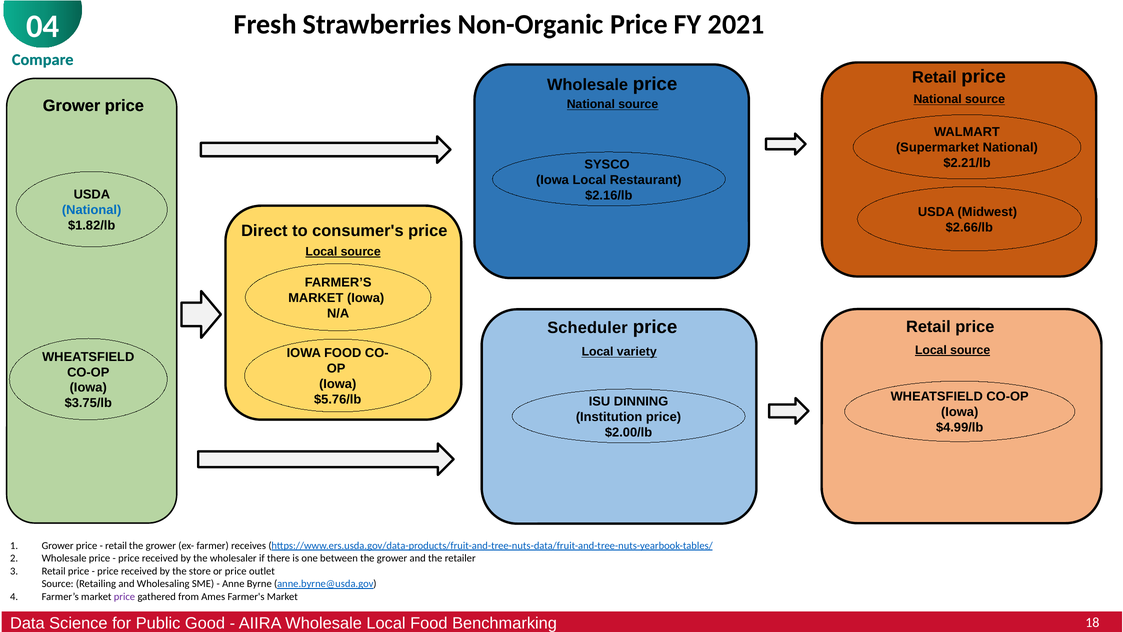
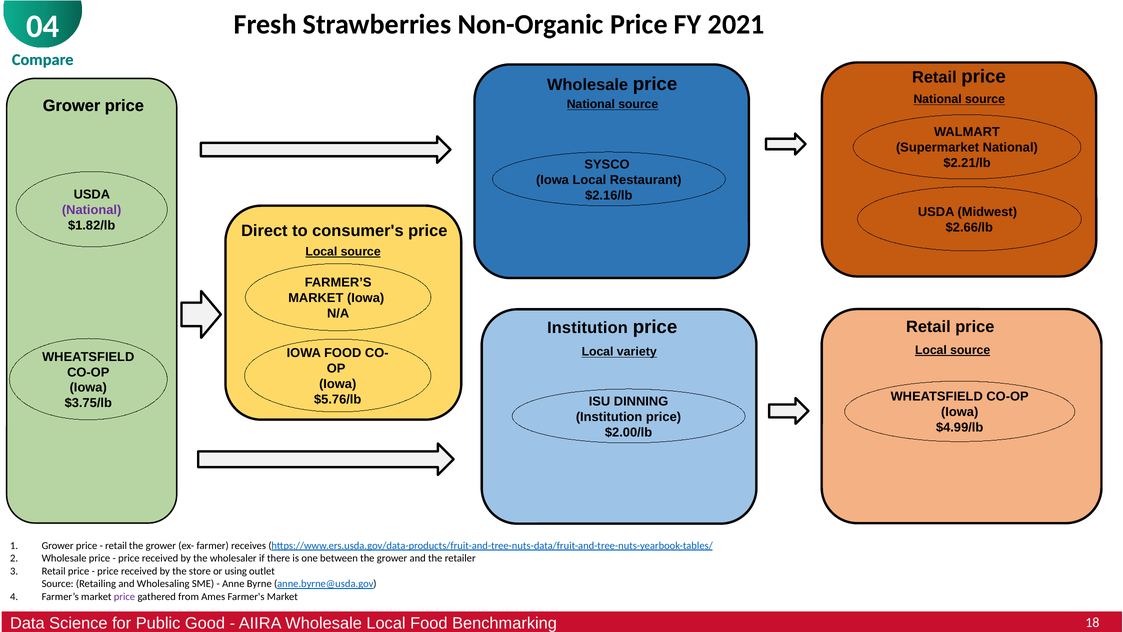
National colour: blue -> purple (92, 210)
Scheduler: Scheduler -> Institution (587, 328)
or price: price -> using (236, 571)
